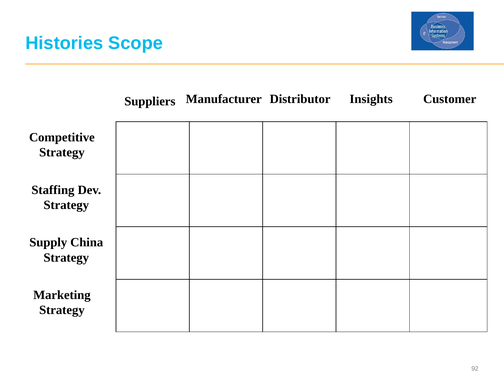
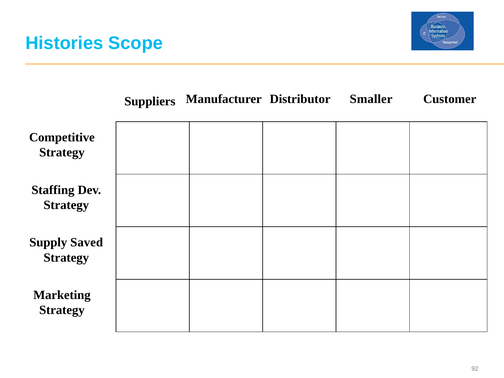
Insights: Insights -> Smaller (371, 99)
China: China -> Saved (87, 242)
